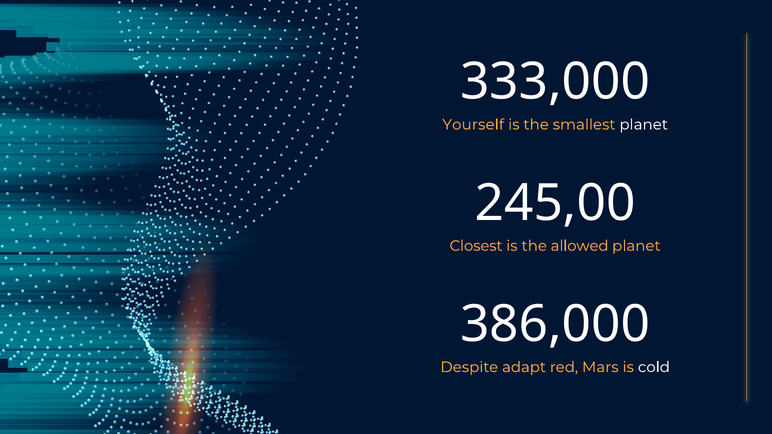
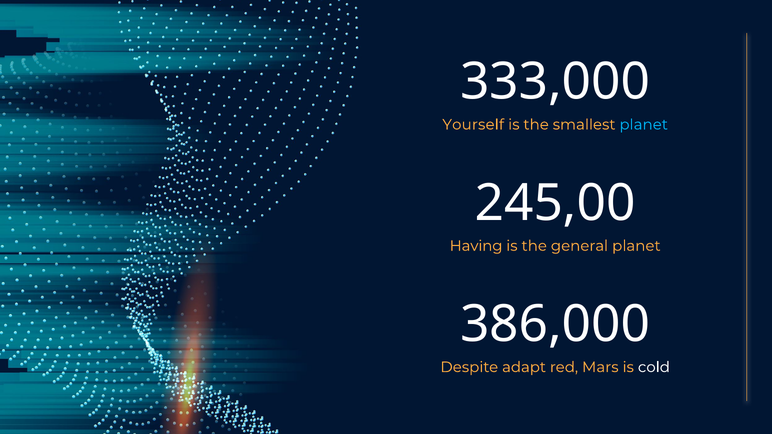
planet colour: white -> light blue (644, 125)
Closest: Closest -> Having (476, 246)
allowed: allowed -> general (580, 246)
